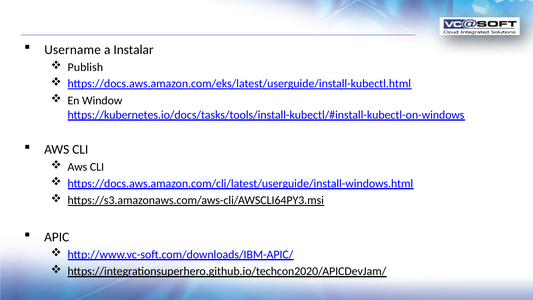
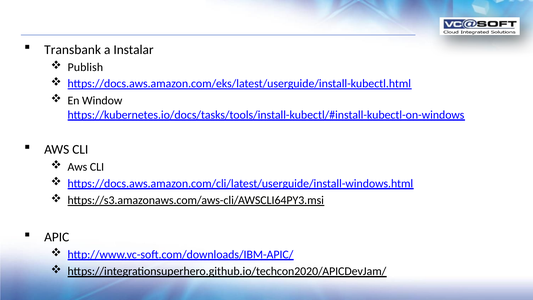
Username: Username -> Transbank (73, 50)
